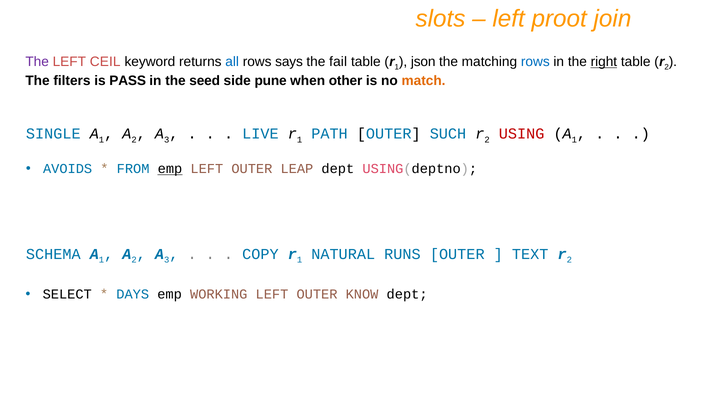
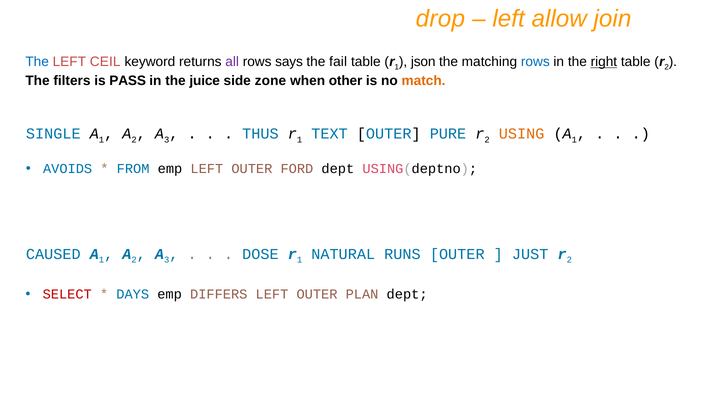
slots: slots -> drop (440, 19)
proot: proot -> allow (559, 19)
The colour: purple -> blue (37, 62)
all colour: blue -> purple (232, 62)
seed: seed -> juice (205, 80)
pune: pune -> zone (270, 80)
LIVE: LIVE -> THUS (260, 134)
PATH: PATH -> TEXT (330, 134)
SUCH: SUCH -> PURE (448, 134)
USING colour: red -> orange (522, 134)
emp underline: present -> none (170, 169)
LEAP: LEAP -> FORD (297, 169)
SCHEMA: SCHEMA -> CAUSED (53, 254)
COPY: COPY -> DOSE (260, 254)
TEXT: TEXT -> JUST (530, 254)
SELECT colour: black -> red (67, 294)
WORKING: WORKING -> DIFFERS (219, 294)
KNOW: KNOW -> PLAN (362, 294)
